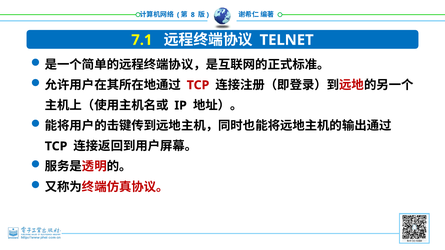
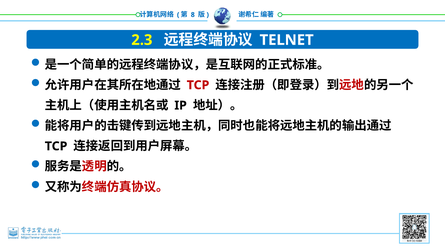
7.1: 7.1 -> 2.3 (142, 40)
